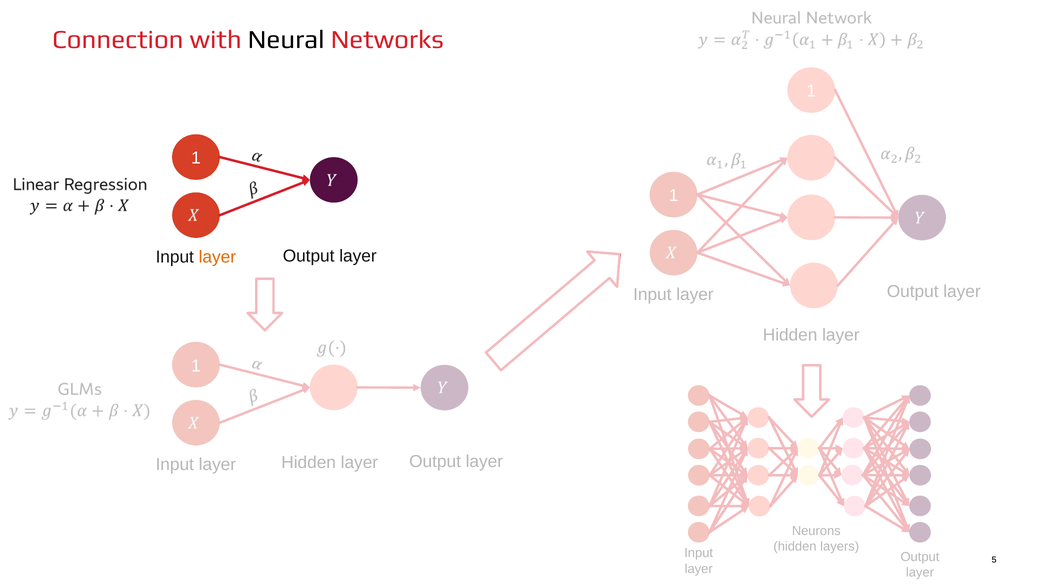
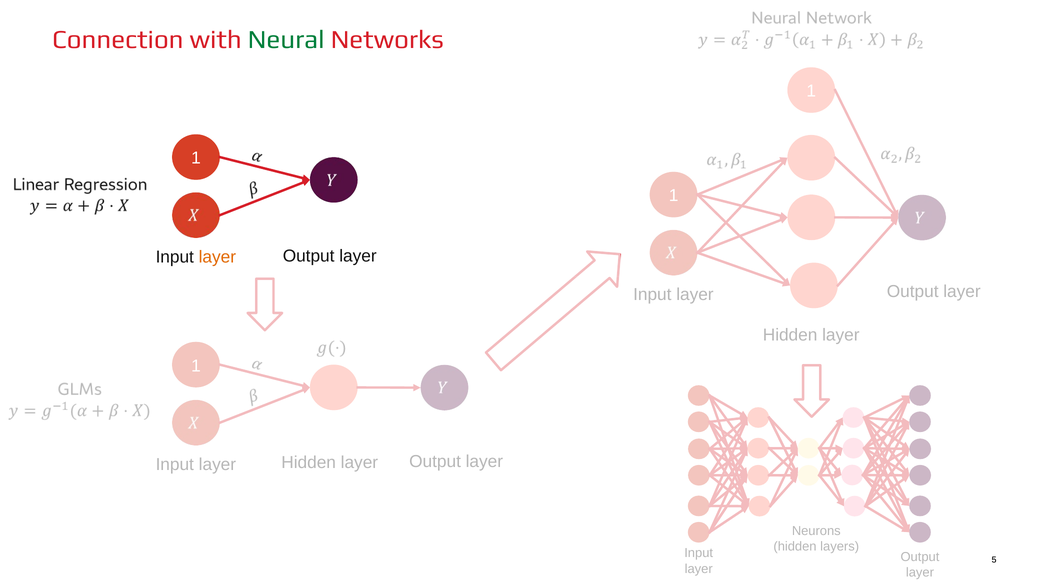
Neural colour: black -> green (286, 40)
